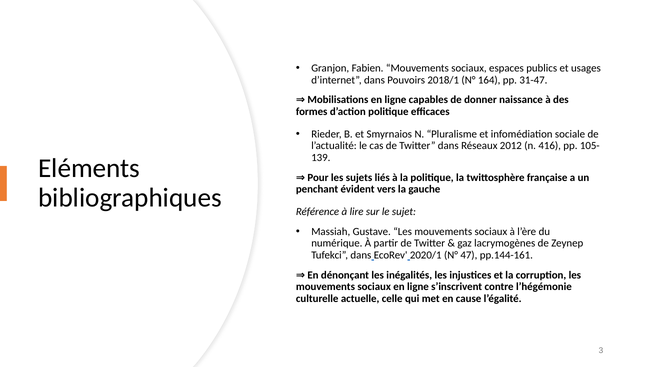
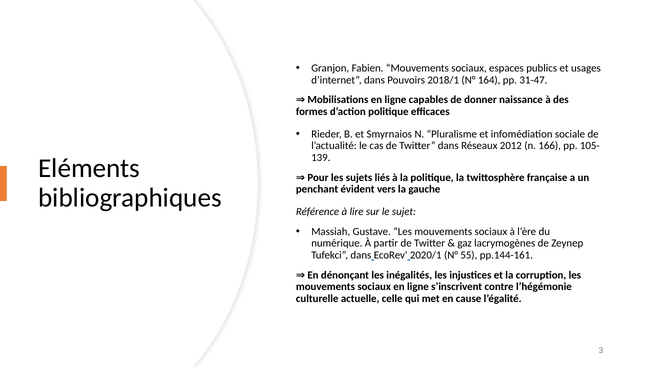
416: 416 -> 166 (550, 146)
47: 47 -> 55 (469, 255)
